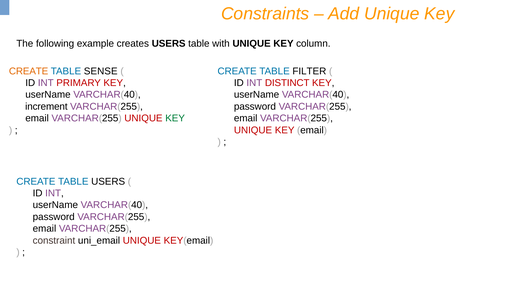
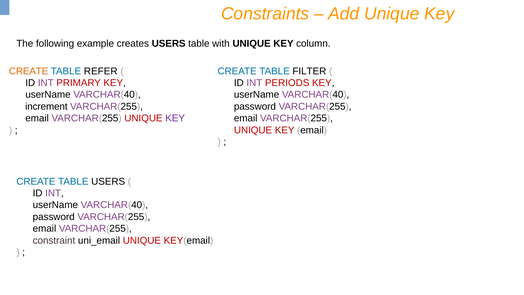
SENSE: SENSE -> REFER (101, 71)
DISTINCT: DISTINCT -> PERIODS (287, 83)
KEY colour: green -> purple (175, 118)
